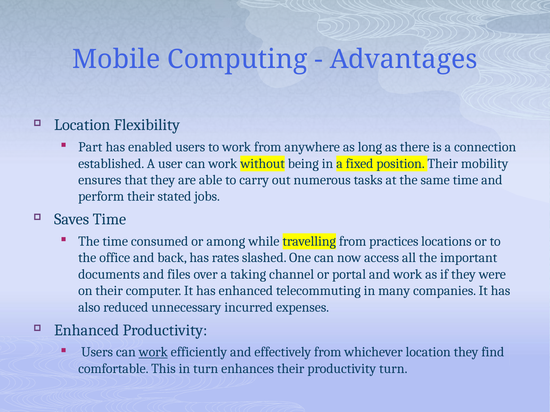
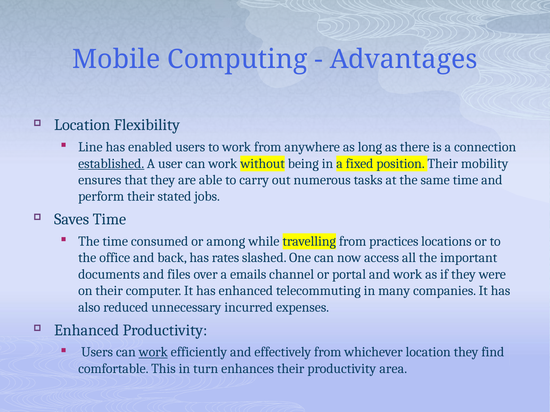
Part: Part -> Line (90, 147)
established underline: none -> present (111, 164)
taking: taking -> emails (248, 275)
productivity turn: turn -> area (393, 369)
